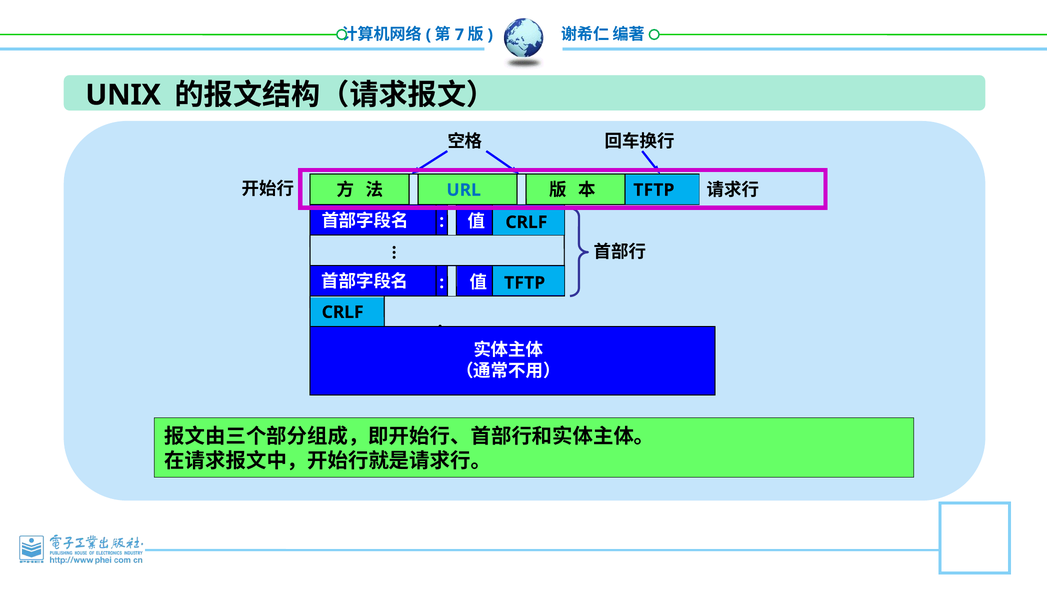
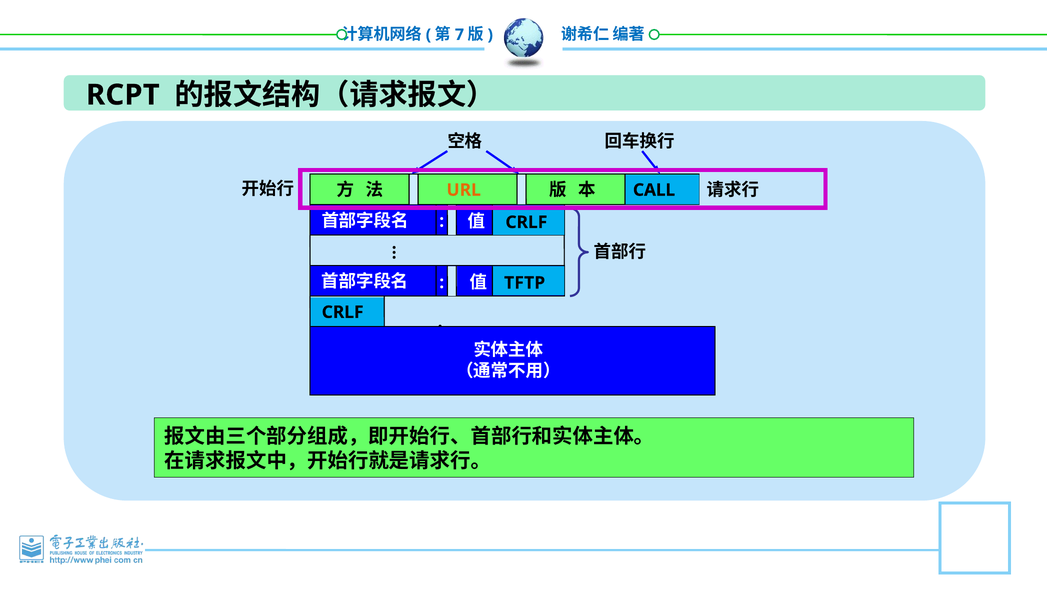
UNIX: UNIX -> RCPT (123, 95)
URL colour: blue -> orange (464, 190)
TFTP: TFTP -> CALL (654, 190)
